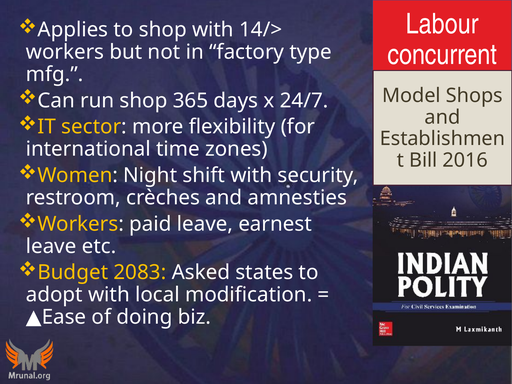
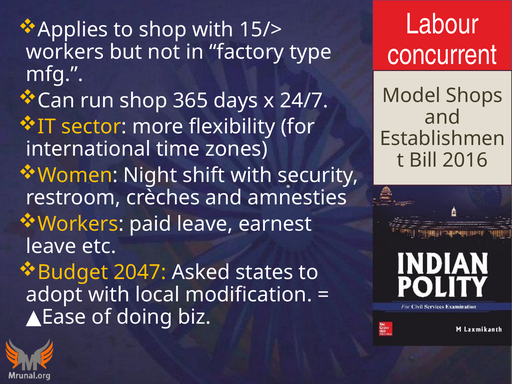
14/>: 14/> -> 15/> (261, 30)
2083: 2083 -> 2047 (140, 272)
